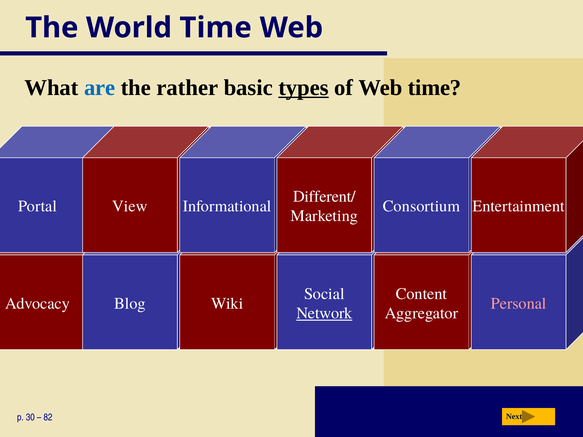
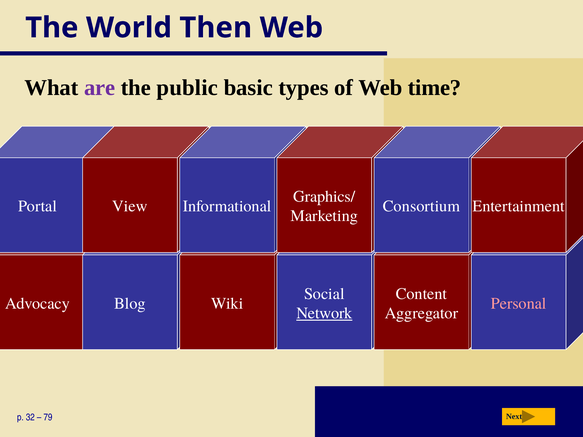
World Time: Time -> Then (216, 28)
are colour: blue -> purple (100, 88)
rather: rather -> public (187, 88)
types underline: present -> none (304, 88)
Different/: Different/ -> Graphics/ (324, 197)
30: 30 -> 32 (30, 417)
82: 82 -> 79 (48, 417)
